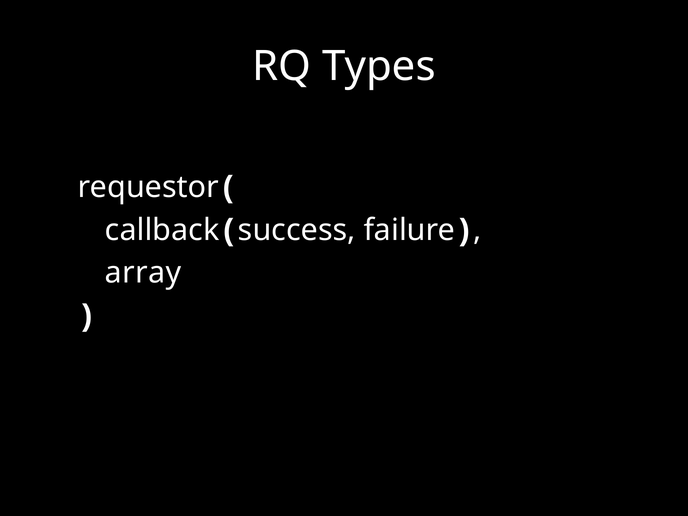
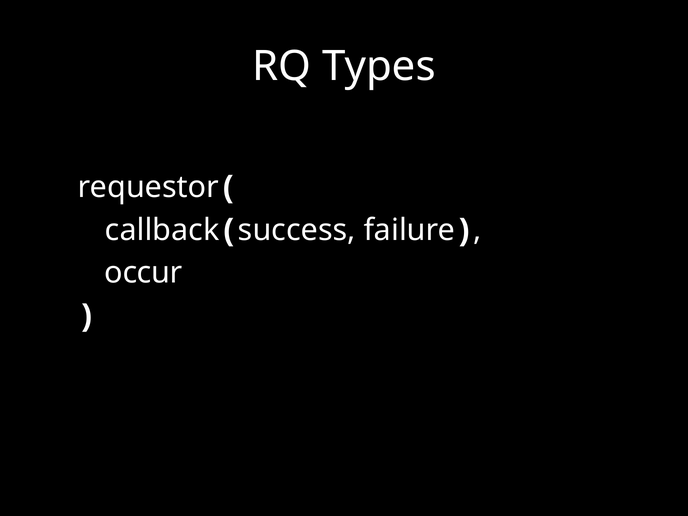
array: array -> occur (143, 273)
